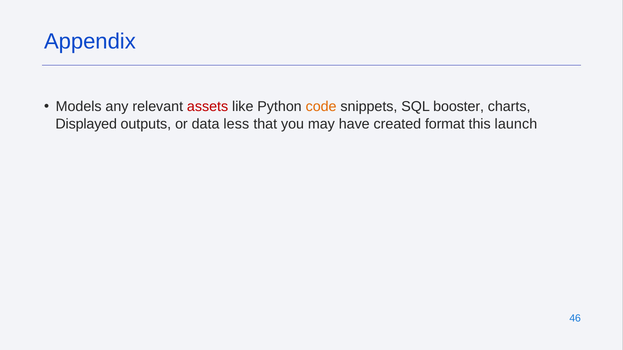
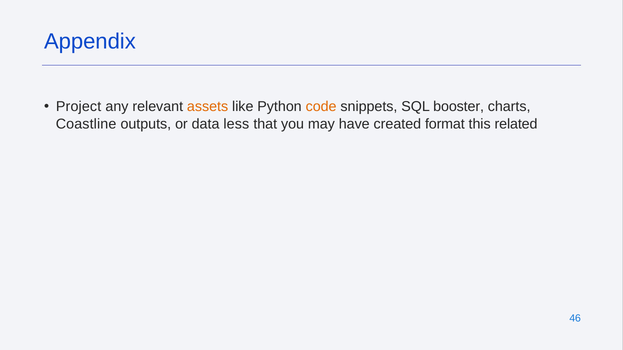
Models: Models -> Project (79, 107)
assets colour: red -> orange (208, 107)
Displayed: Displayed -> Coastline (86, 124)
launch: launch -> related (516, 124)
